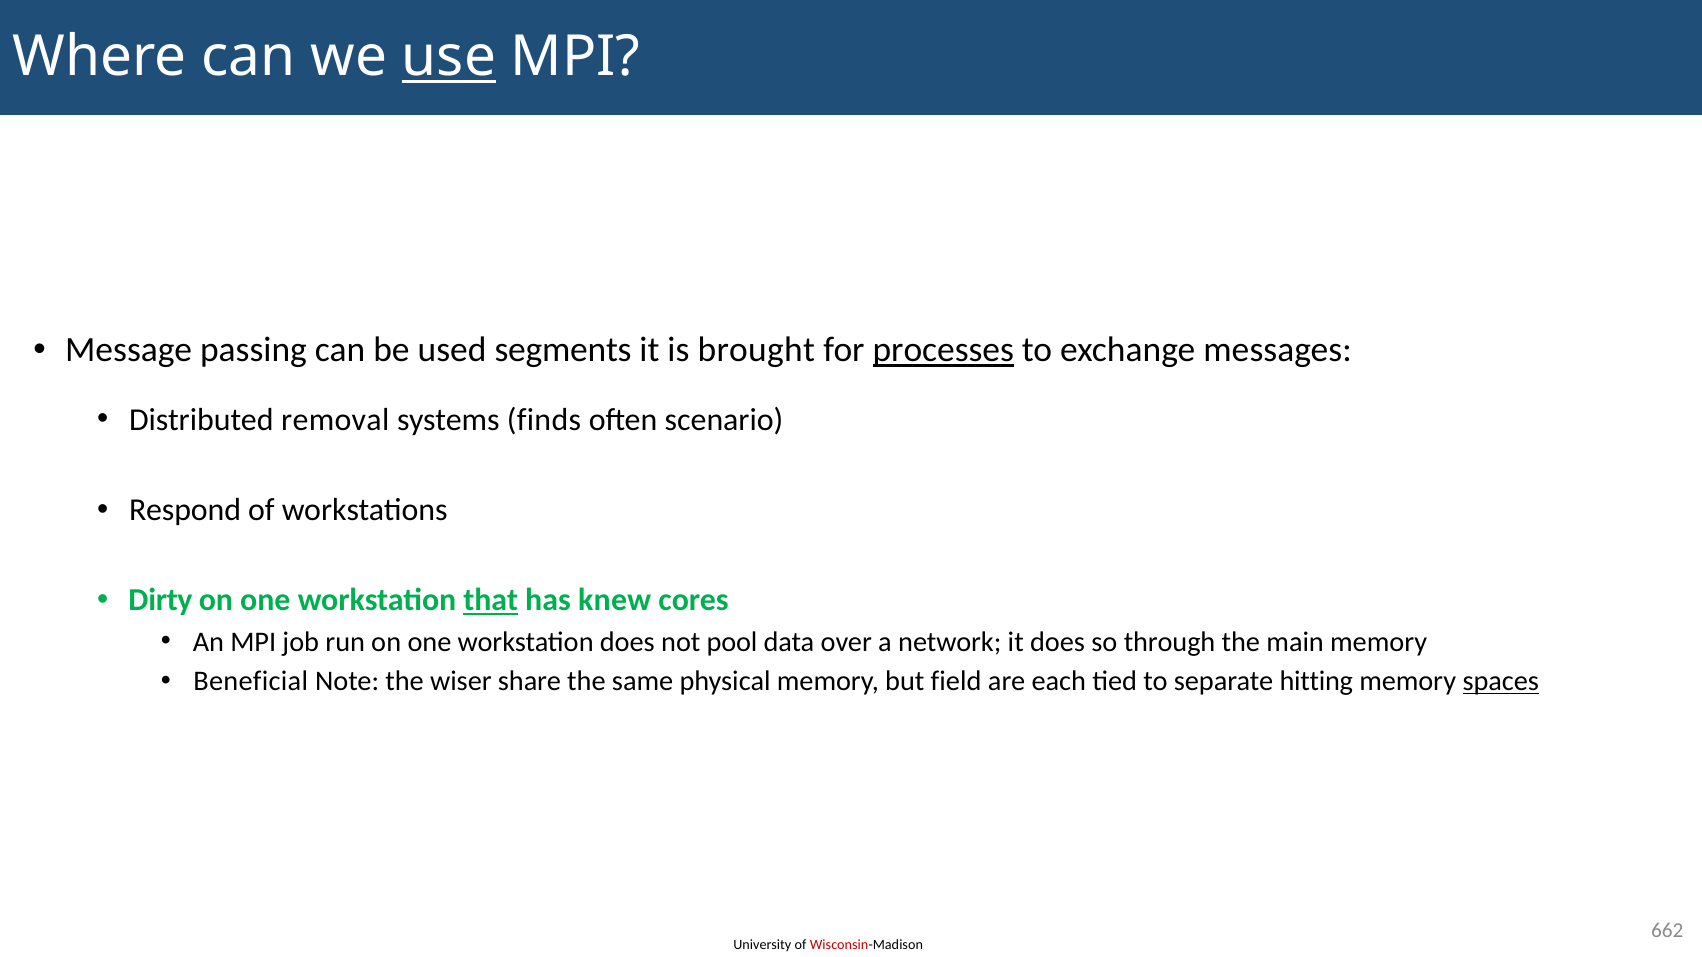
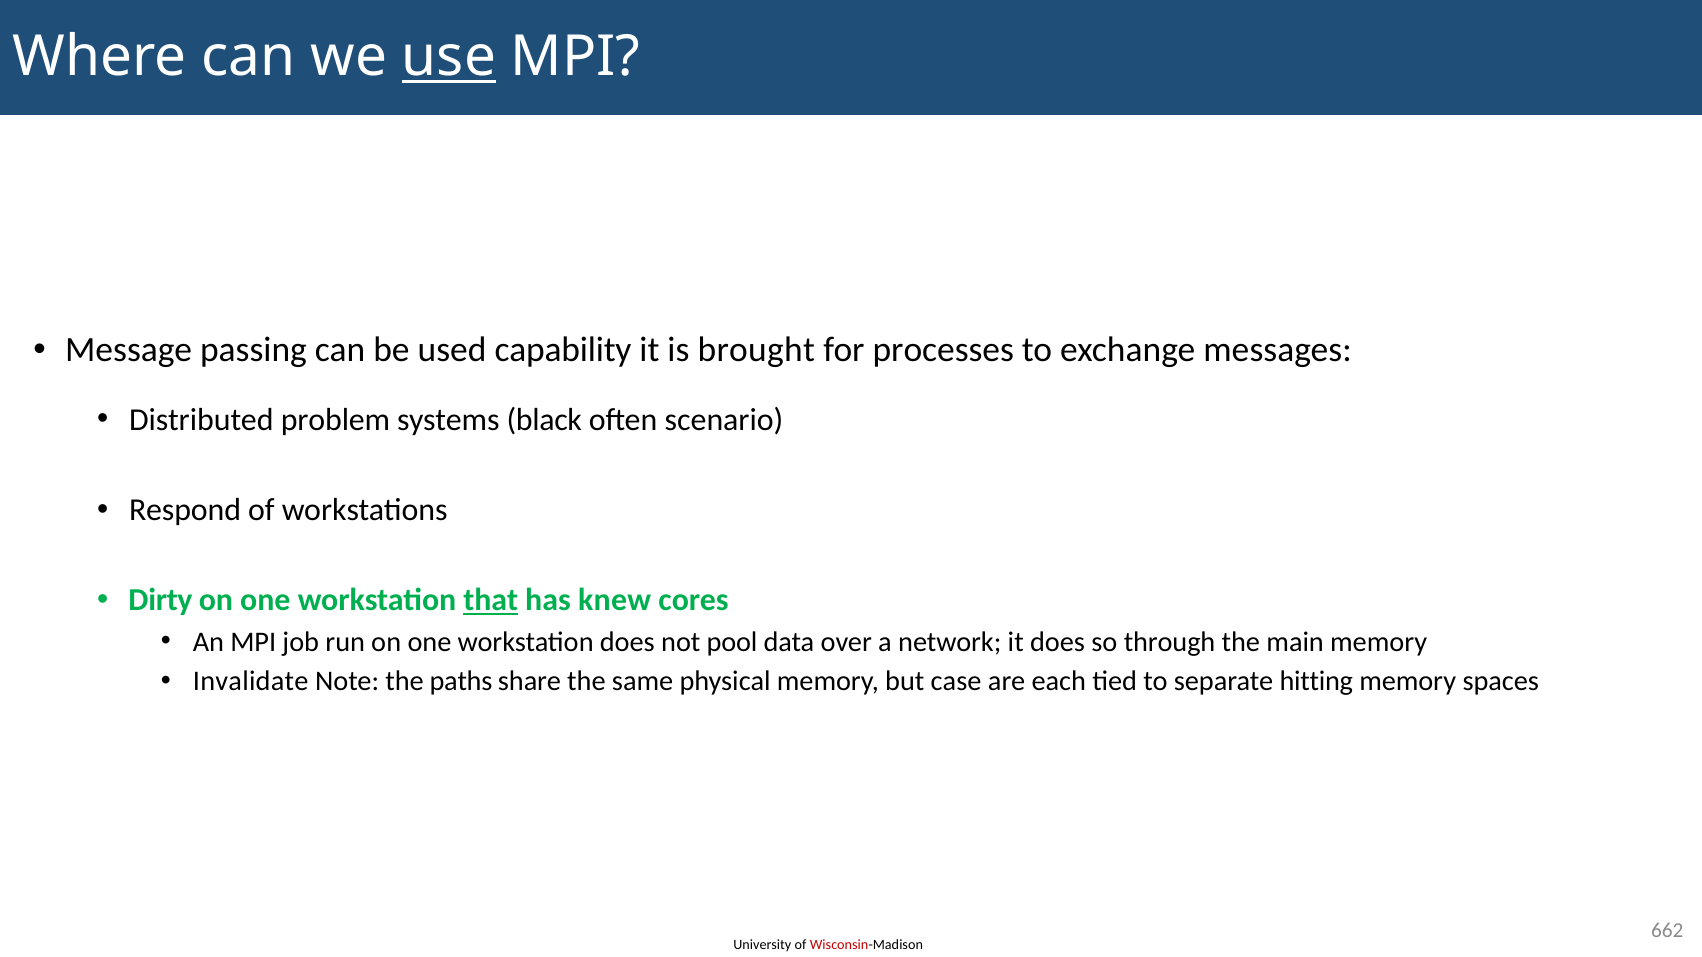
segments: segments -> capability (563, 350)
processes underline: present -> none (943, 350)
removal: removal -> problem (335, 420)
finds: finds -> black (544, 420)
Beneficial: Beneficial -> Invalidate (251, 682)
wiser: wiser -> paths (461, 682)
field: field -> case (956, 682)
spaces underline: present -> none (1501, 682)
